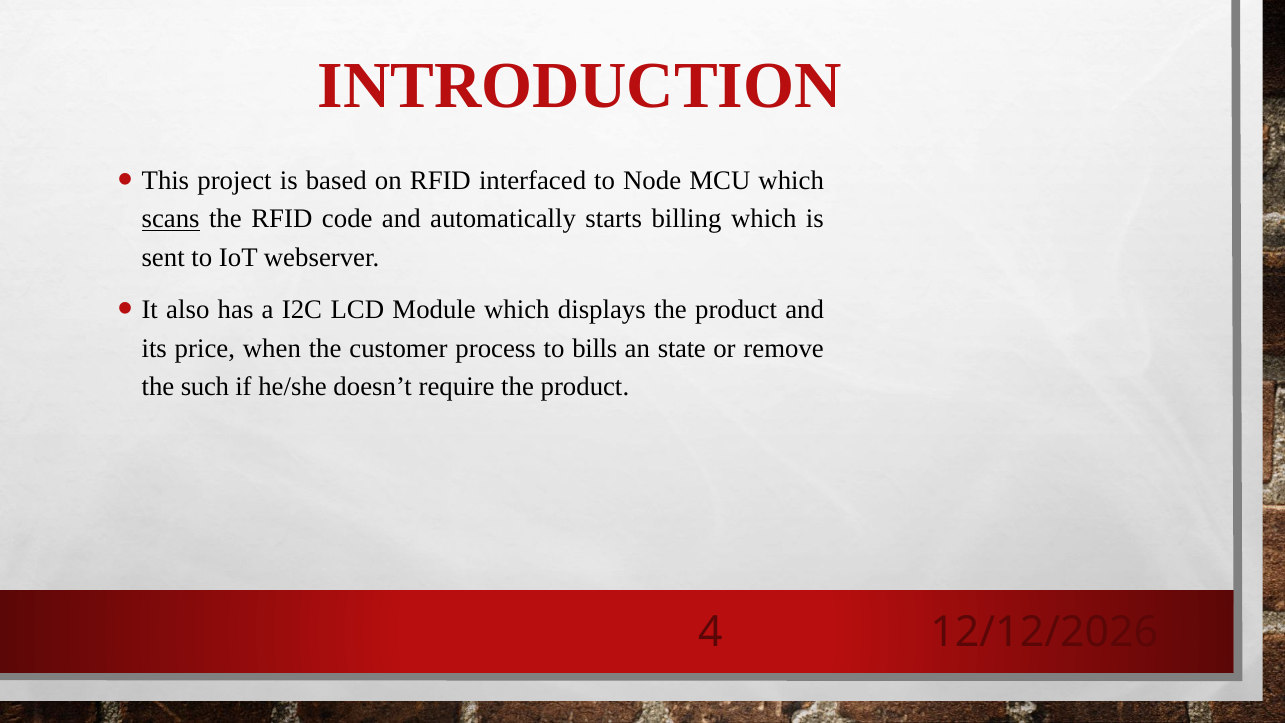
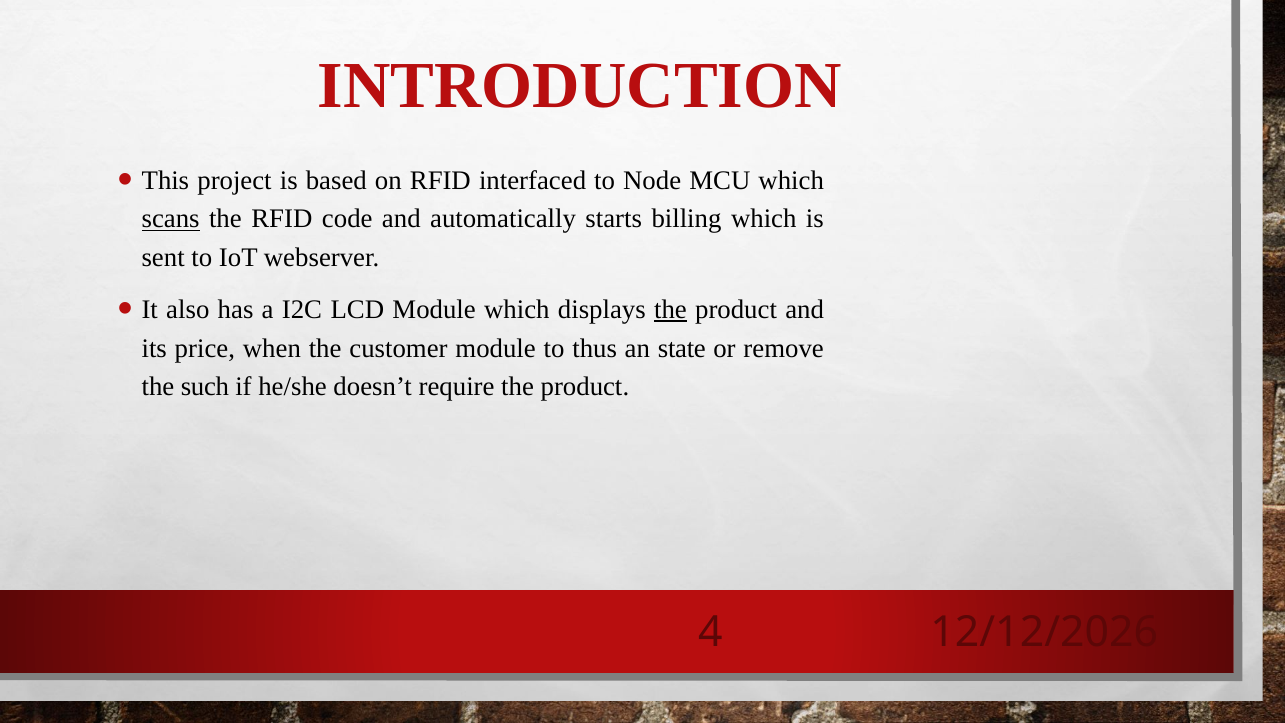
the underline: none -> present (670, 310)
customer process: process -> module (496, 348)
bills: bills -> thus (595, 348)
